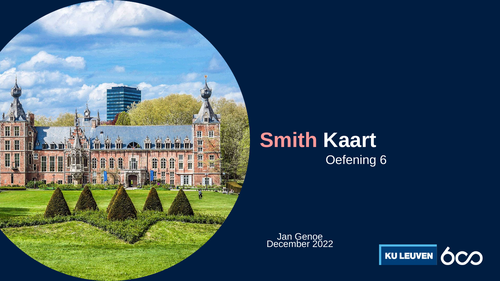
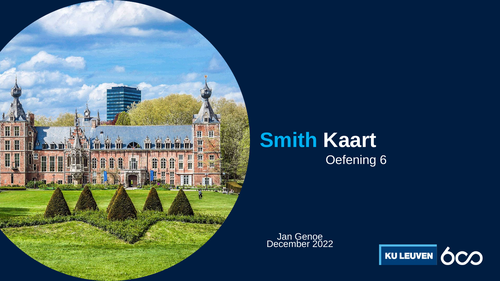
Smith colour: pink -> light blue (289, 140)
